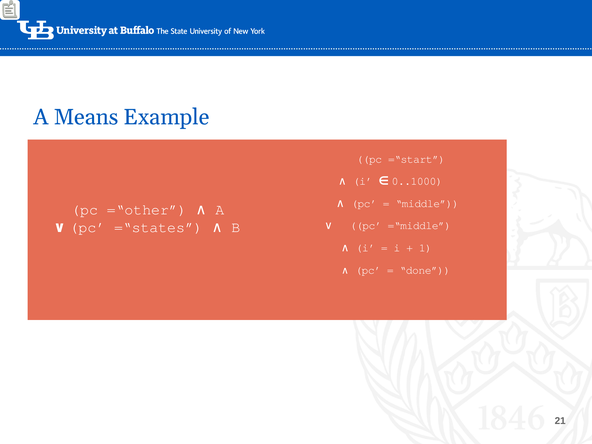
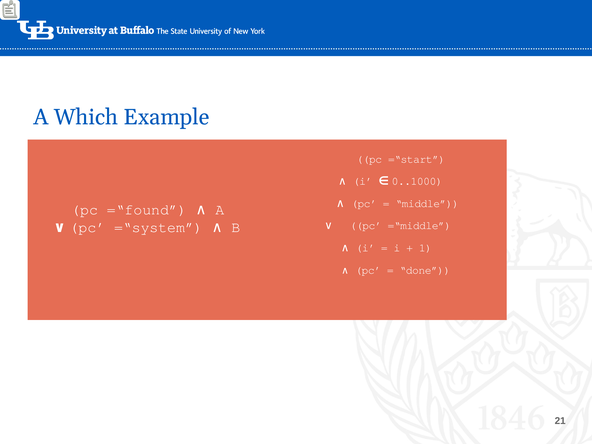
Means: Means -> Which (86, 117)
=“other: =“other -> =“found (147, 210)
=“states: =“states -> =“system (158, 227)
